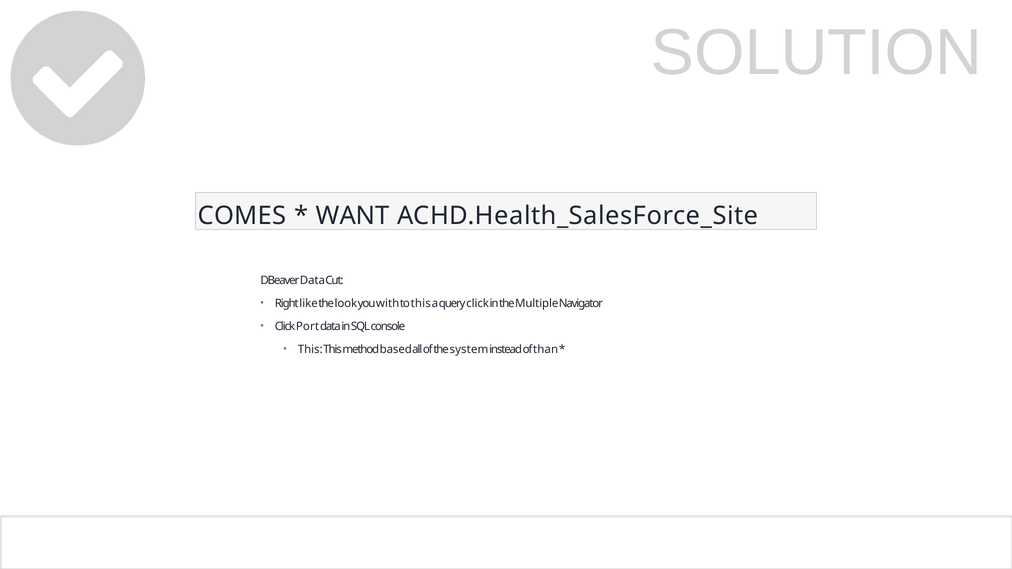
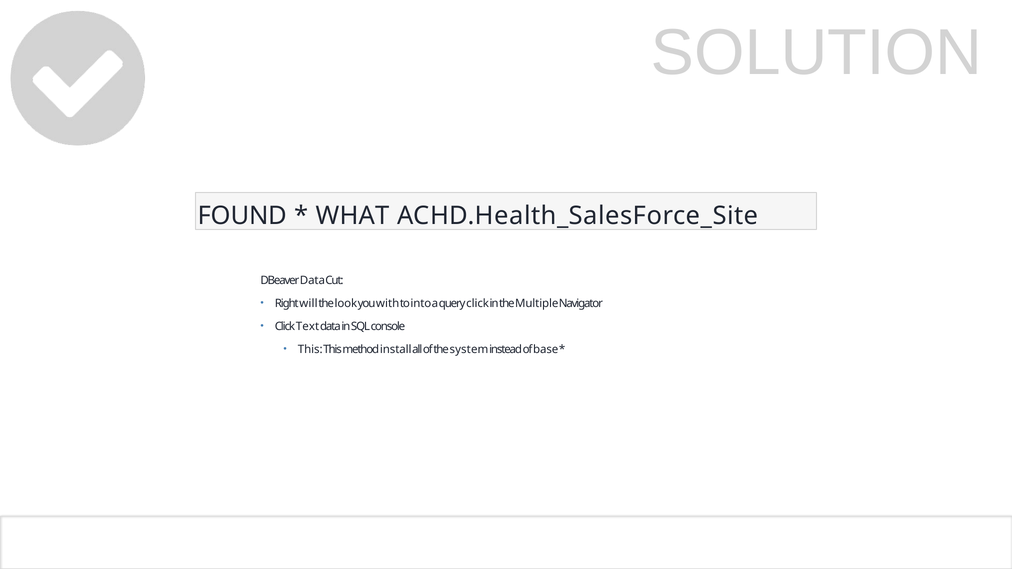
COMES: COMES -> FOUND (242, 216)
WANT: WANT -> WHAT (353, 216)
like: like -> will (308, 303)
to this: this -> into (421, 303)
Port: Port -> Text (308, 326)
based: based -> install (396, 349)
than: than -> base (546, 349)
